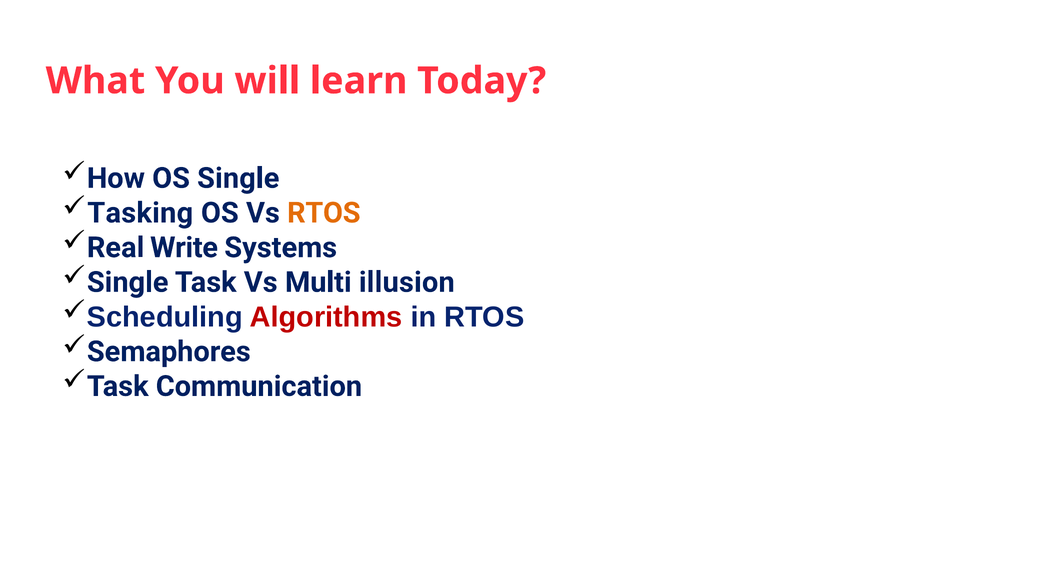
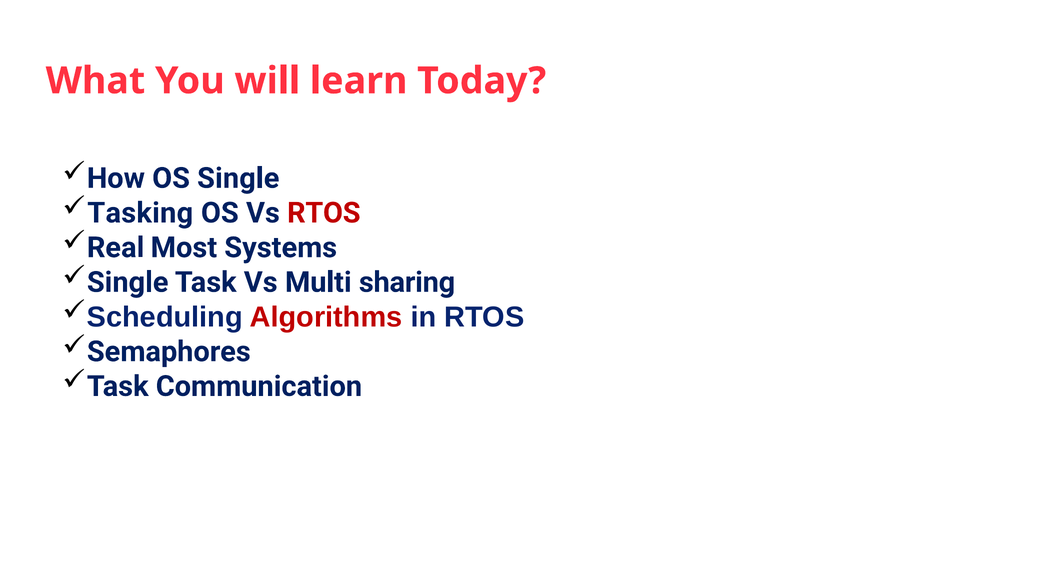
RTOS colour: orange -> red (324, 213)
Write: Write -> Most (184, 248)
illusion: illusion -> sharing (407, 283)
